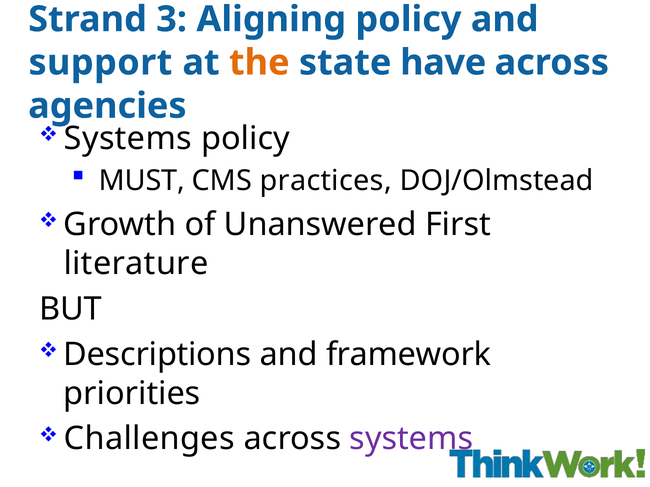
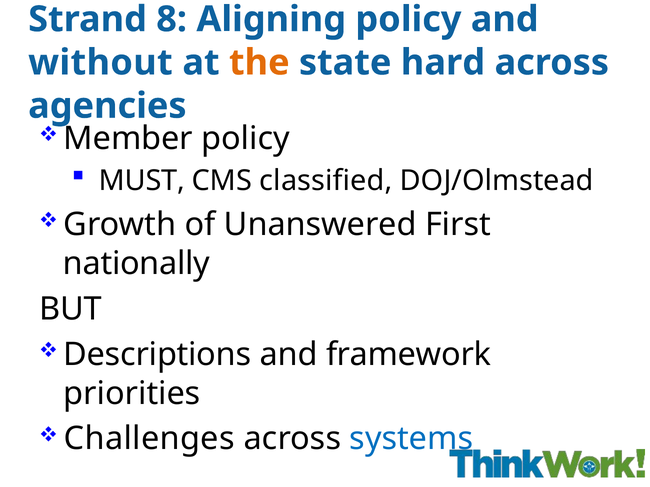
3: 3 -> 8 (172, 19)
support: support -> without (100, 63)
have: have -> hard (443, 63)
Systems: Systems -> Member (128, 139)
practices: practices -> classified (326, 181)
literature: literature -> nationally (136, 264)
systems colour: purple -> blue (411, 439)
